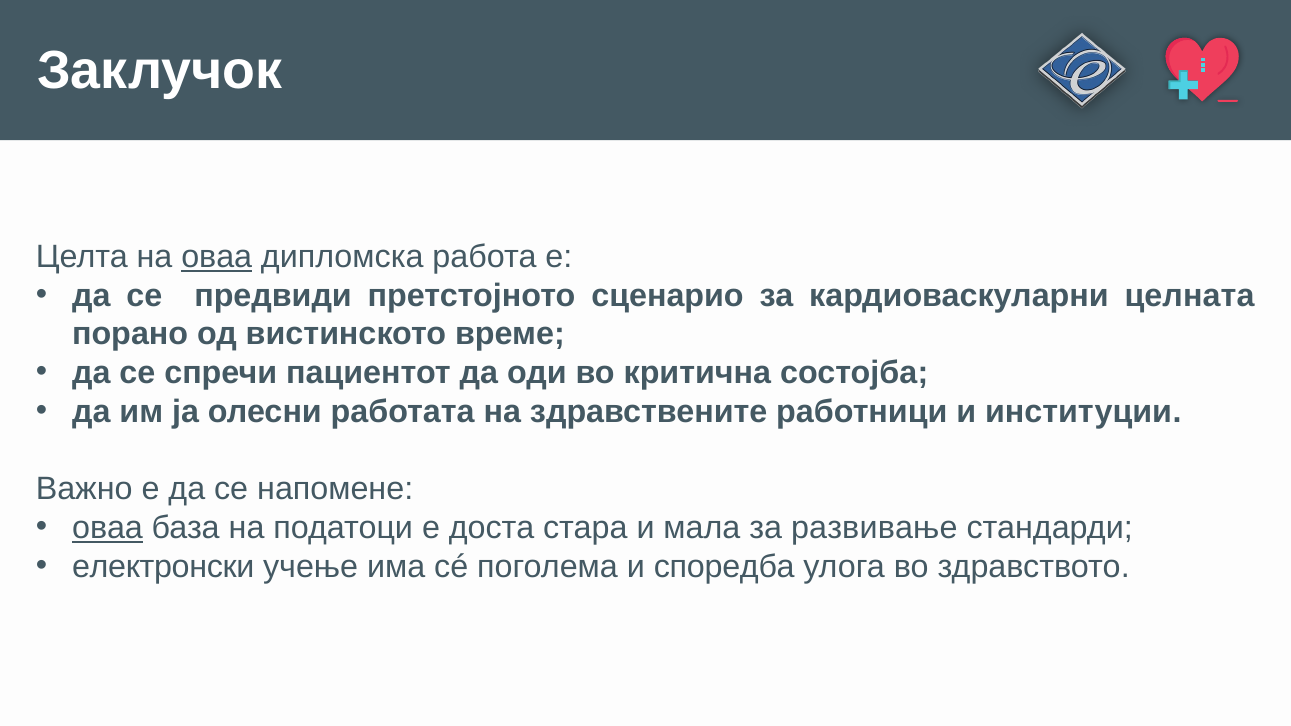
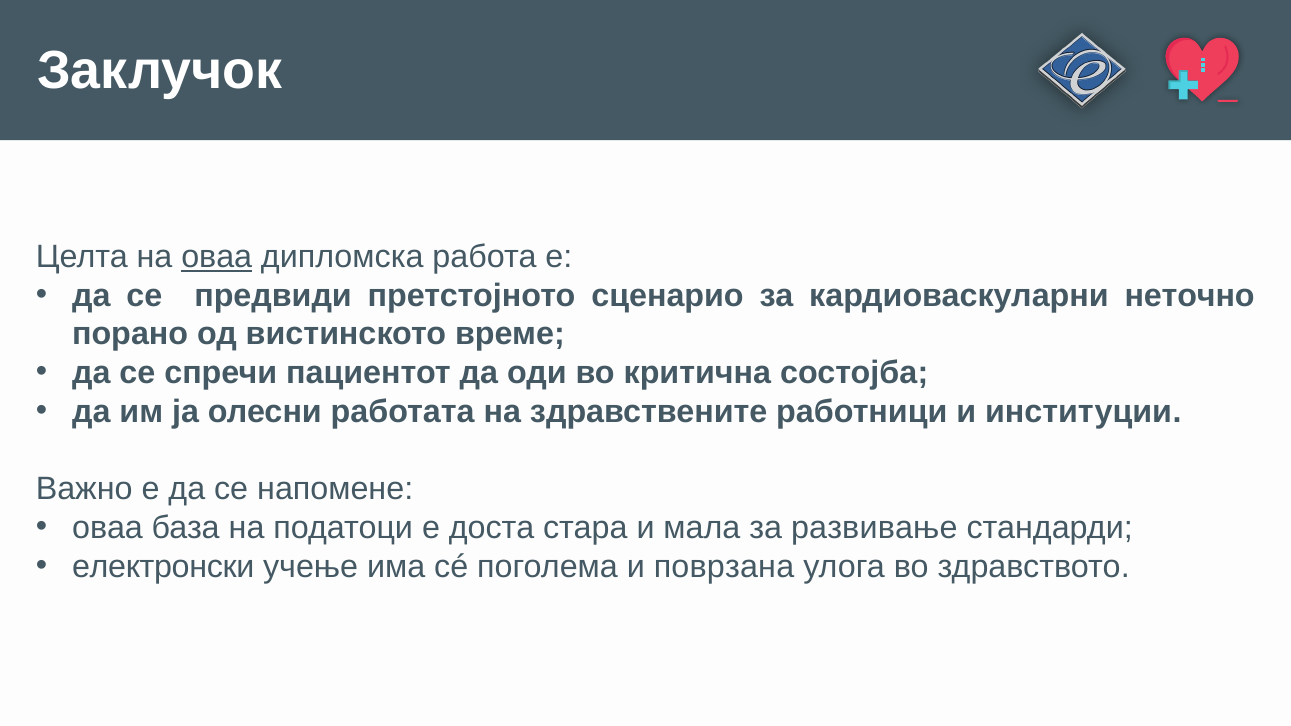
целната: целната -> неточно (1190, 296)
оваа underline: present -> none (108, 528)
споредба: споредба -> поврзана (724, 567)
